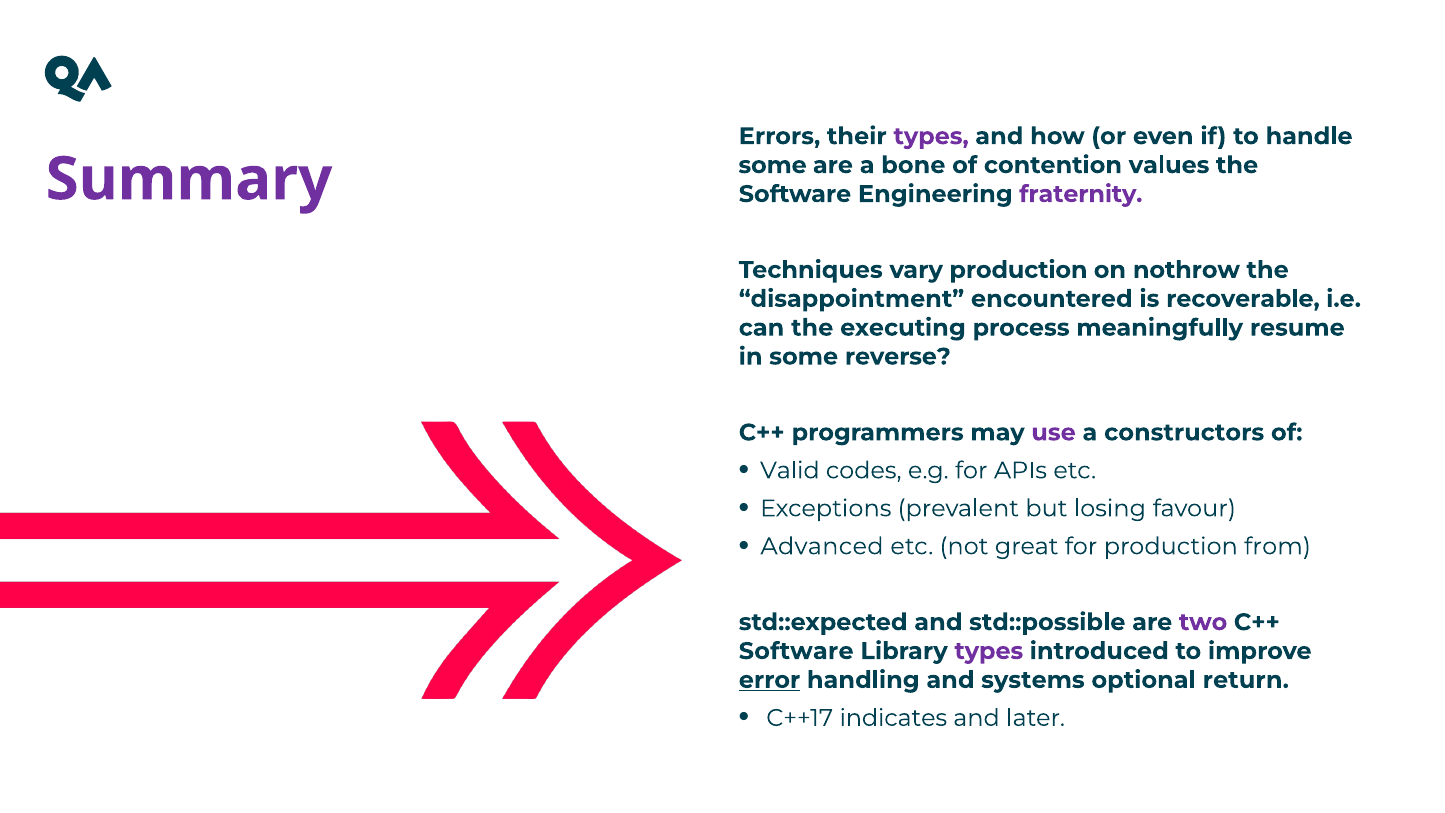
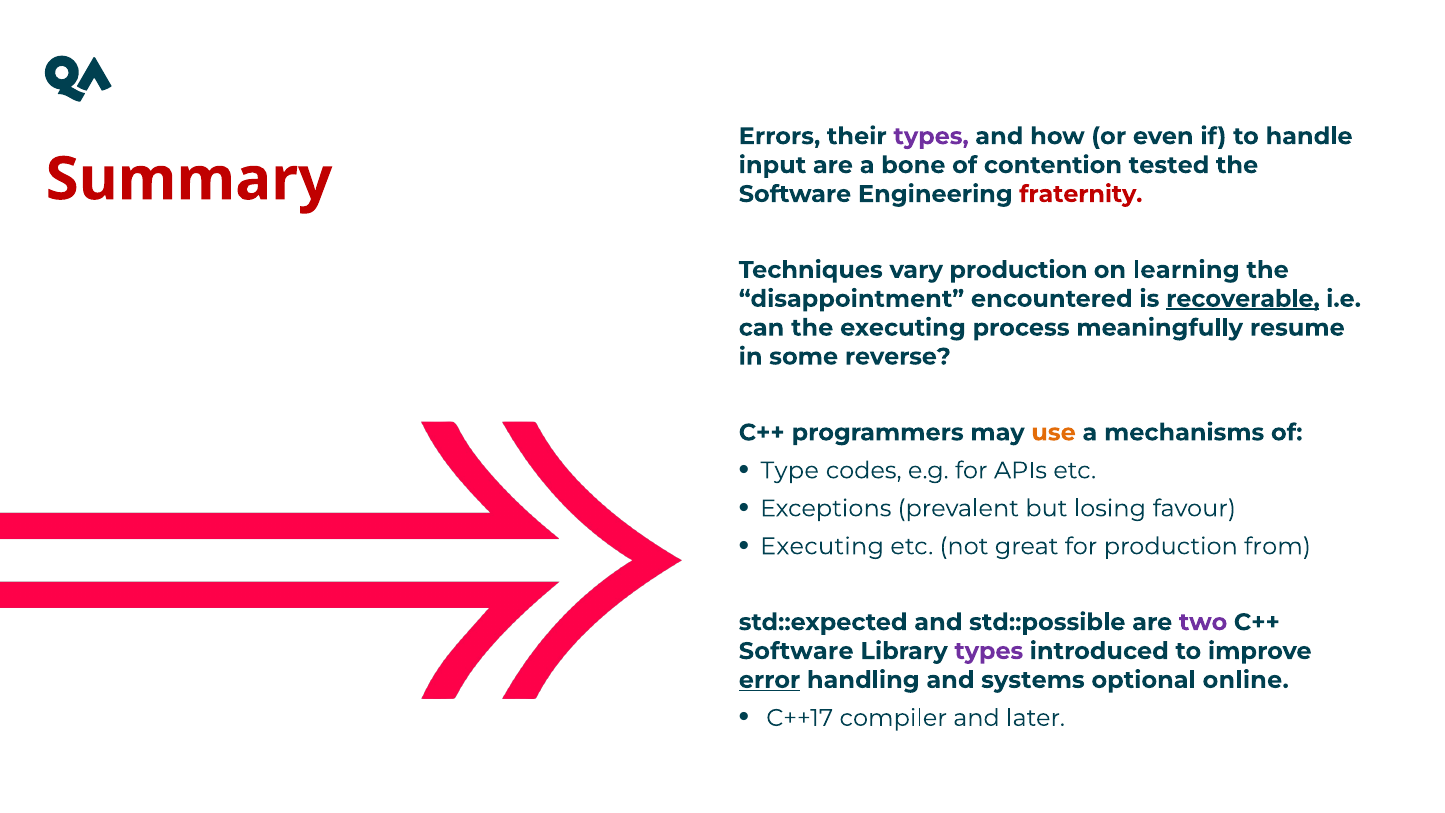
some: some -> input (772, 165)
values: values -> tested (1169, 165)
Summary colour: purple -> red (189, 179)
fraternity colour: purple -> red (1081, 194)
nothrow: nothrow -> learning (1186, 270)
recoverable underline: none -> present (1243, 299)
use colour: purple -> orange (1054, 432)
constructors: constructors -> mechanisms (1184, 432)
Valid: Valid -> Type (790, 470)
Advanced: Advanced -> Executing (822, 546)
return: return -> online (1246, 680)
indicates: indicates -> compiler (893, 718)
